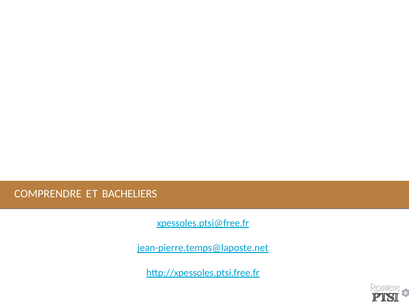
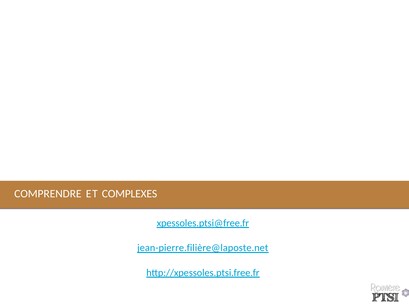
BACHELIERS: BACHELIERS -> COMPLEXES (130, 194)
jean-pierre.temps@laposte.net: jean-pierre.temps@laposte.net -> jean-pierre.filière@laposte.net (203, 248)
